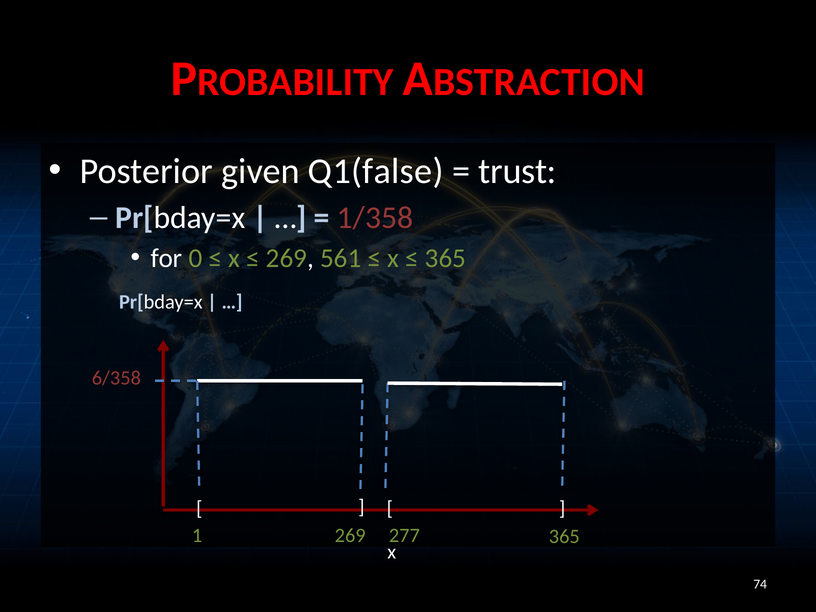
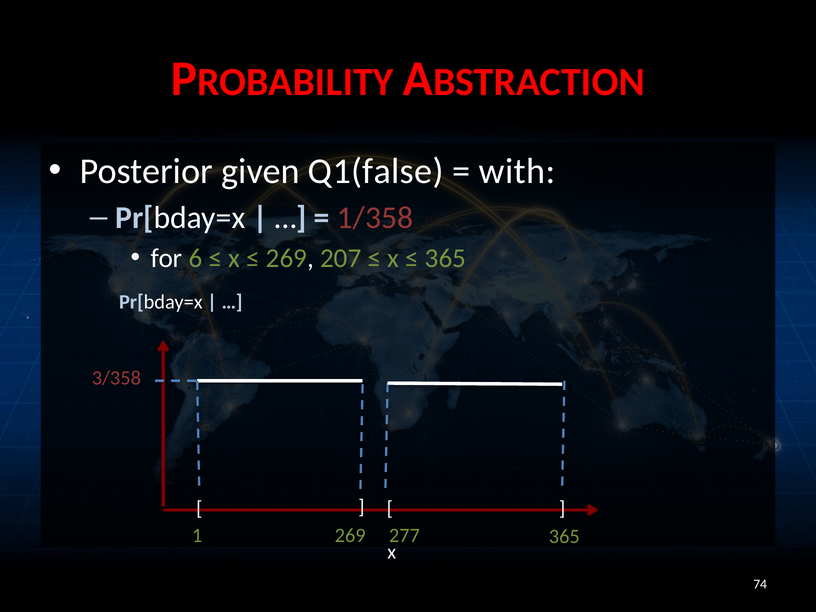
trust: trust -> with (517, 171)
0: 0 -> 6 (196, 258)
561: 561 -> 207 (341, 258)
6/358: 6/358 -> 3/358 (116, 378)
